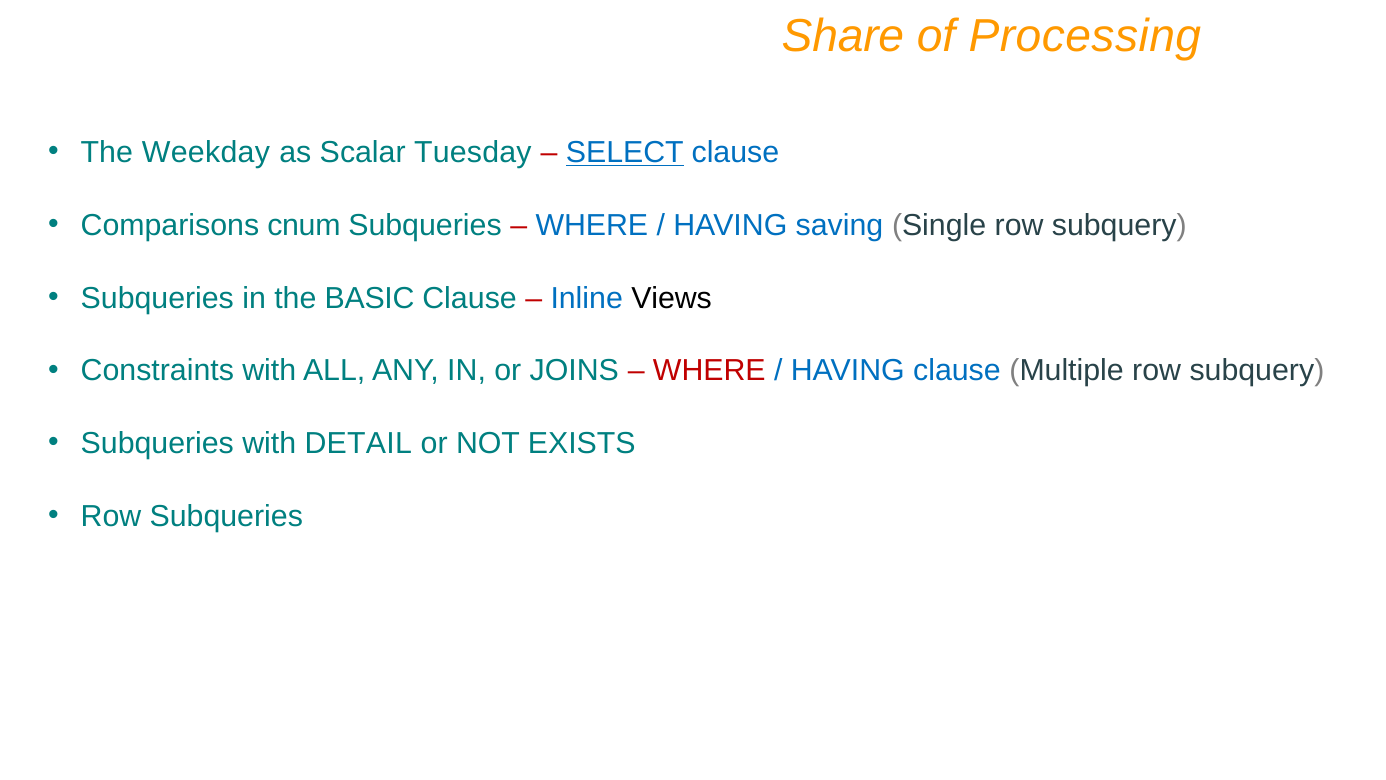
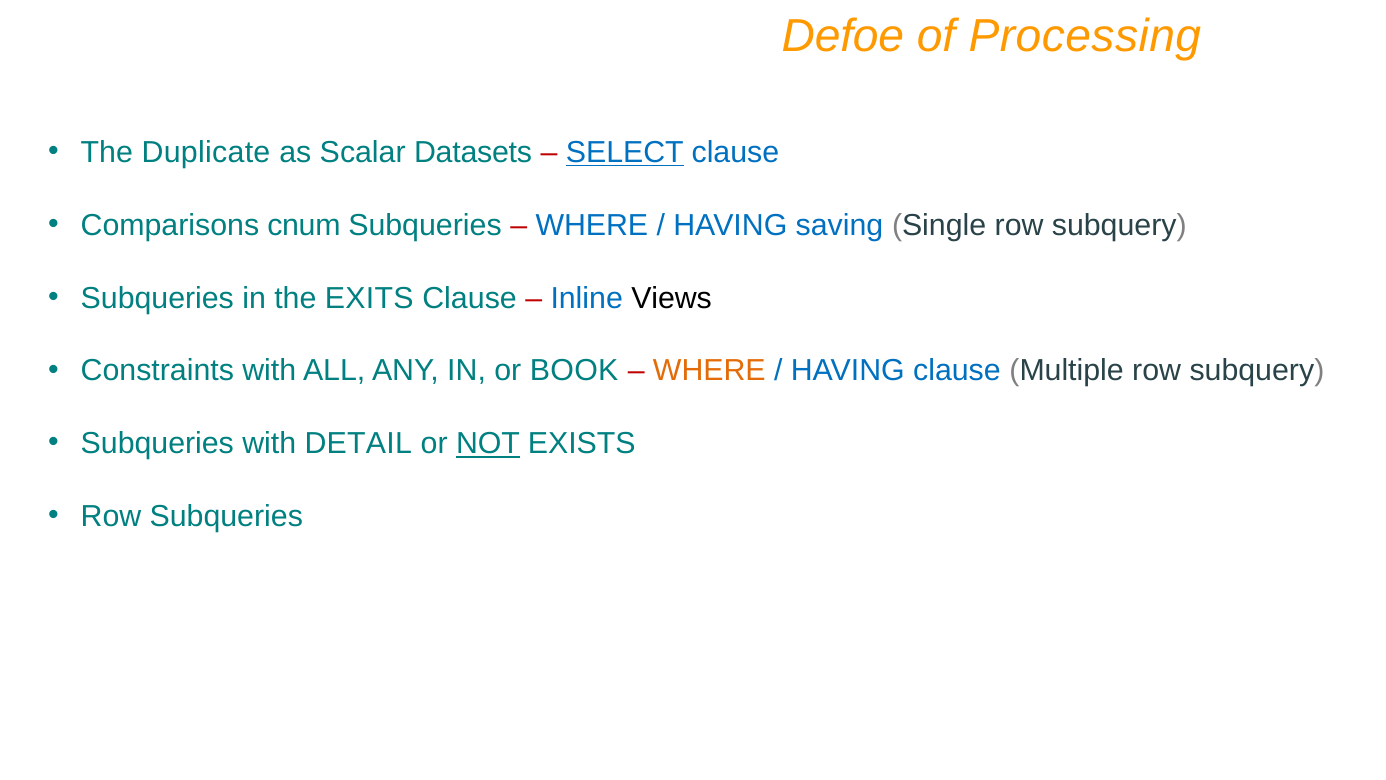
Share: Share -> Defoe (843, 36)
Weekday: Weekday -> Duplicate (206, 152)
Tuesday: Tuesday -> Datasets (473, 152)
BASIC: BASIC -> EXITS (369, 298)
JOINS: JOINS -> BOOK (574, 371)
WHERE colour: red -> orange (709, 371)
NOT underline: none -> present (488, 443)
